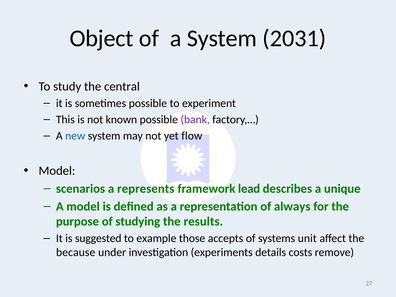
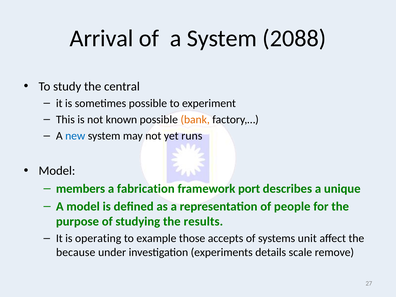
Object: Object -> Arrival (102, 38)
2031: 2031 -> 2088 (294, 38)
bank colour: purple -> orange (195, 119)
flow: flow -> runs (192, 136)
scenarios: scenarios -> members (81, 189)
represents: represents -> fabrication (146, 189)
lead: lead -> port (249, 189)
always: always -> people (292, 206)
suggested: suggested -> operating (98, 238)
costs: costs -> scale (300, 252)
